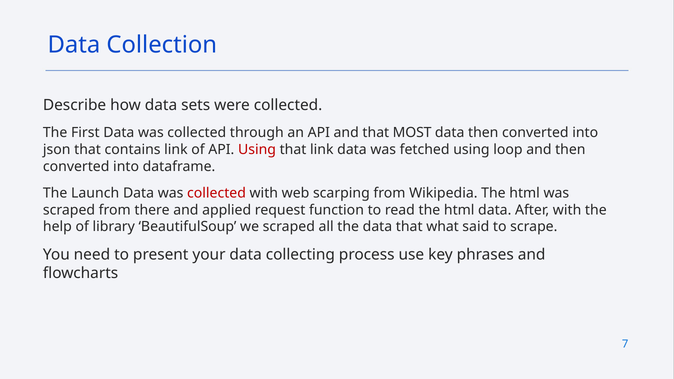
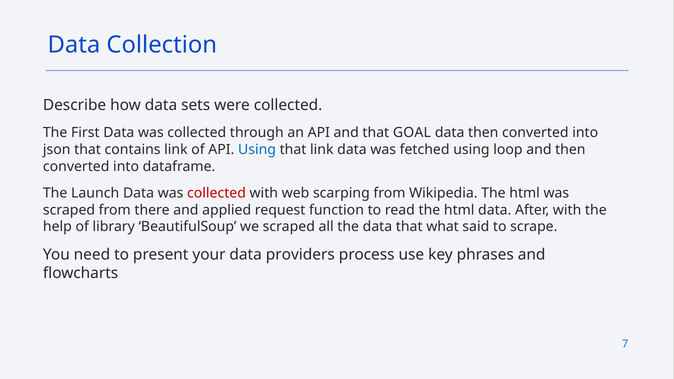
MOST: MOST -> GOAL (412, 133)
Using colour: red -> blue (257, 150)
collecting: collecting -> providers (300, 255)
